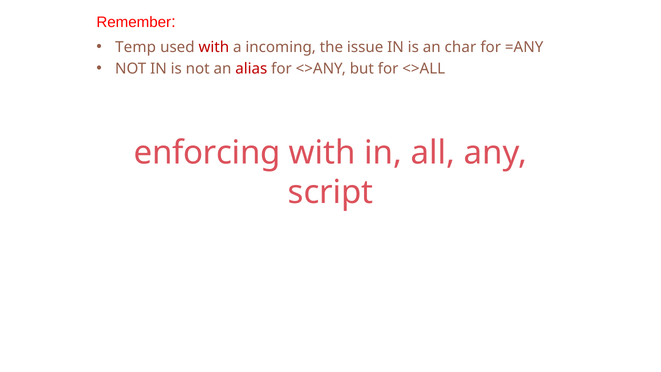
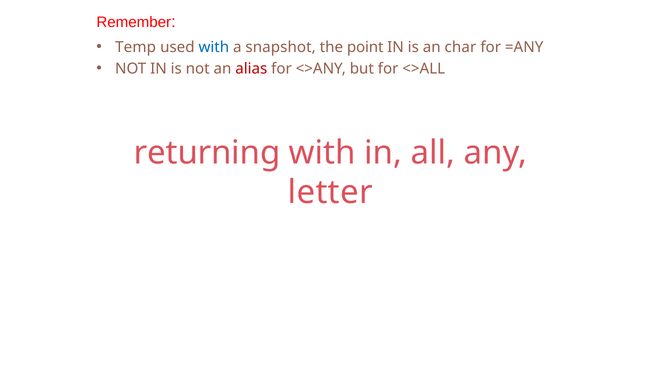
with colour: red -> blue (214, 47)
incoming: incoming -> snapshot (281, 47)
issue: issue -> point (365, 47)
enforcing: enforcing -> returning (207, 153)
script: script -> letter (330, 192)
